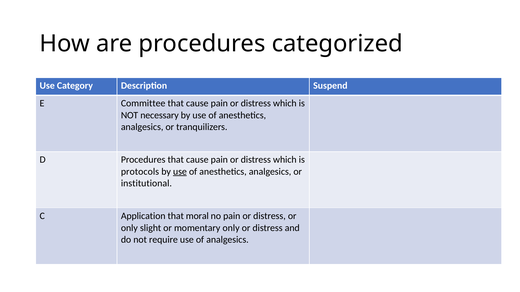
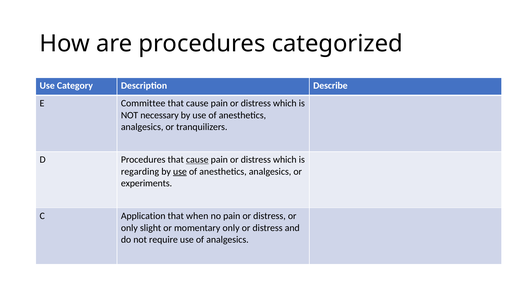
Suspend: Suspend -> Describe (330, 86)
cause underline: none -> present (197, 160)
protocols: protocols -> regarding (140, 172)
institutional: institutional -> experiments (147, 184)
moral: moral -> when (197, 216)
